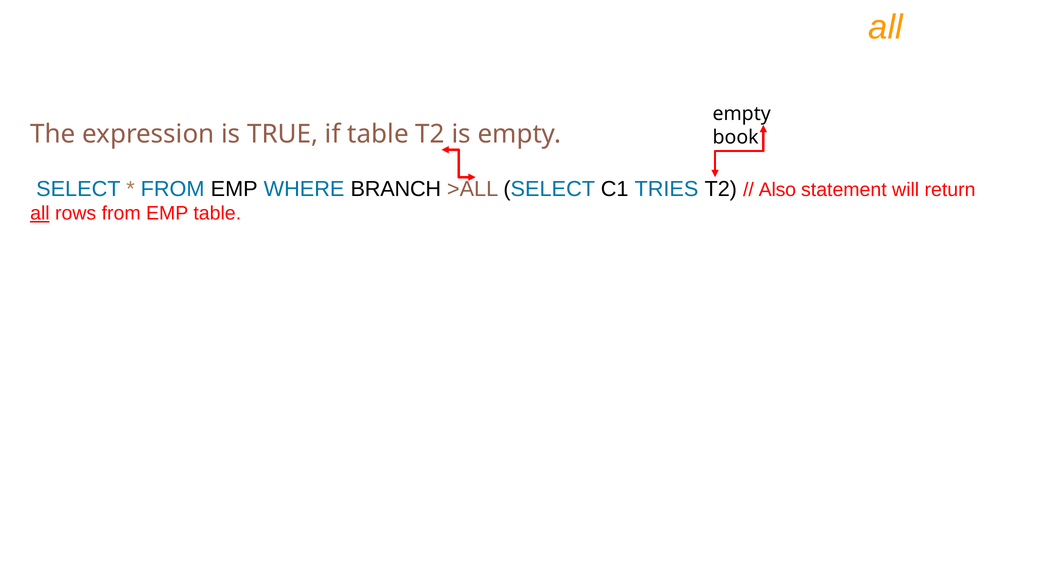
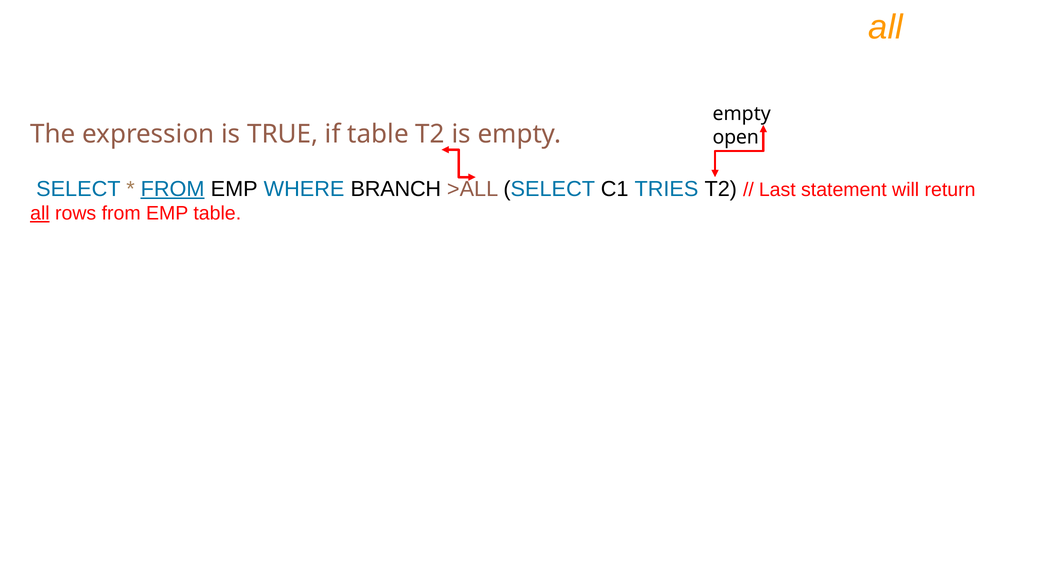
book: book -> open (736, 137)
FROM underline: none -> present (173, 189)
Also: Also -> Last (777, 189)
